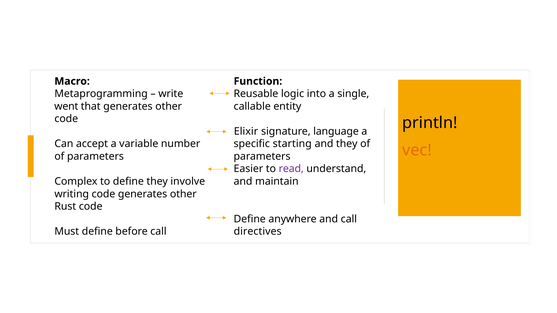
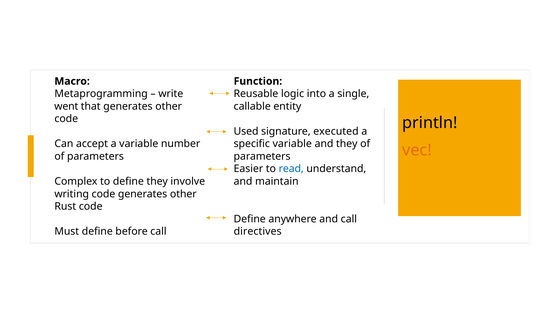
Elixir: Elixir -> Used (246, 131)
language: language -> executed (336, 131)
specific starting: starting -> variable (292, 144)
read colour: purple -> blue (291, 169)
